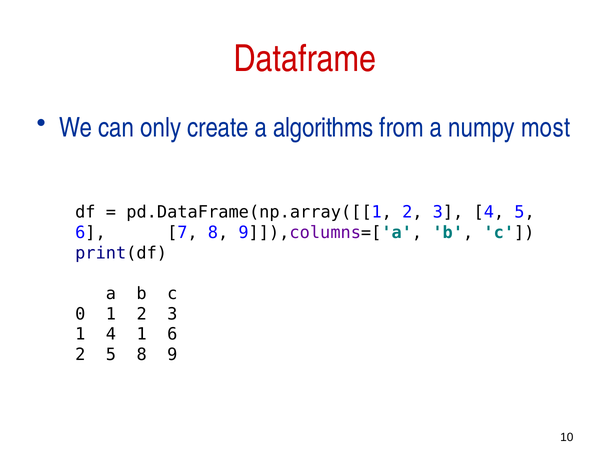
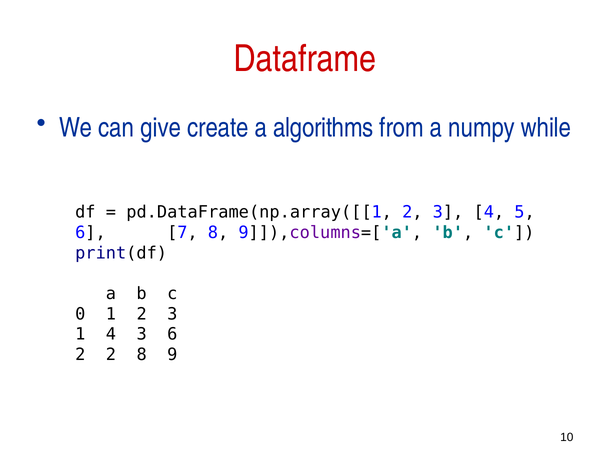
only: only -> give (161, 128)
most: most -> while (546, 128)
4 1: 1 -> 3 (142, 335)
2 5: 5 -> 2 (111, 355)
